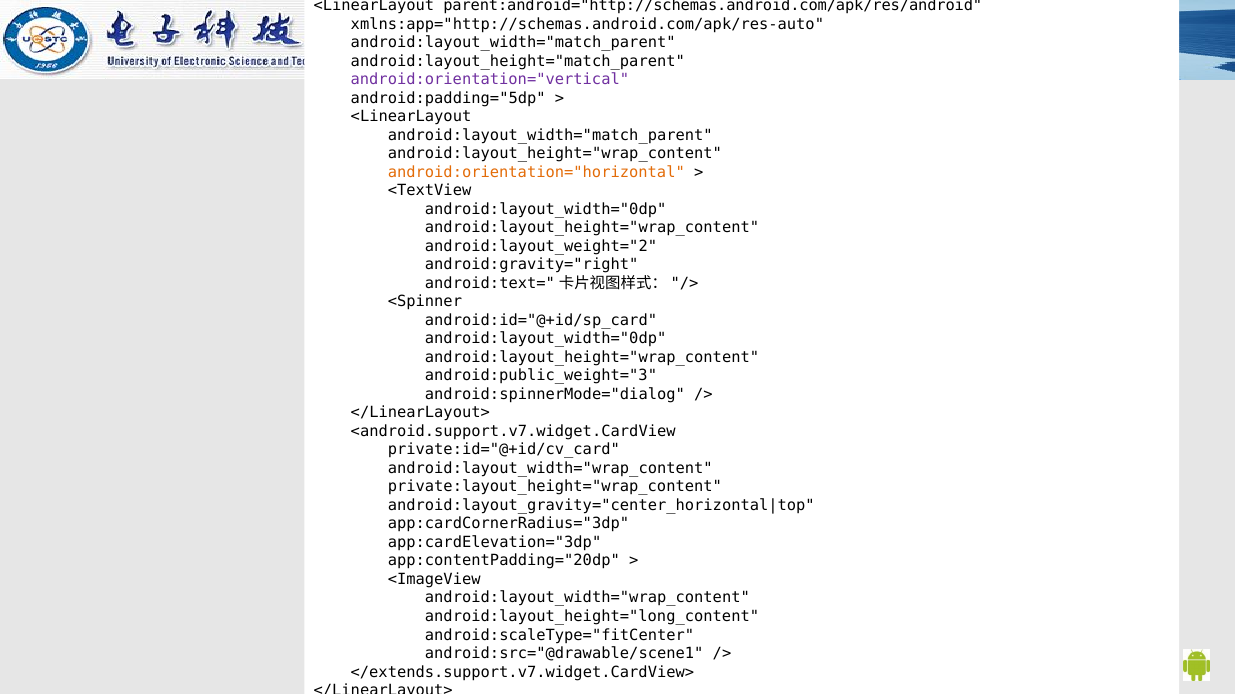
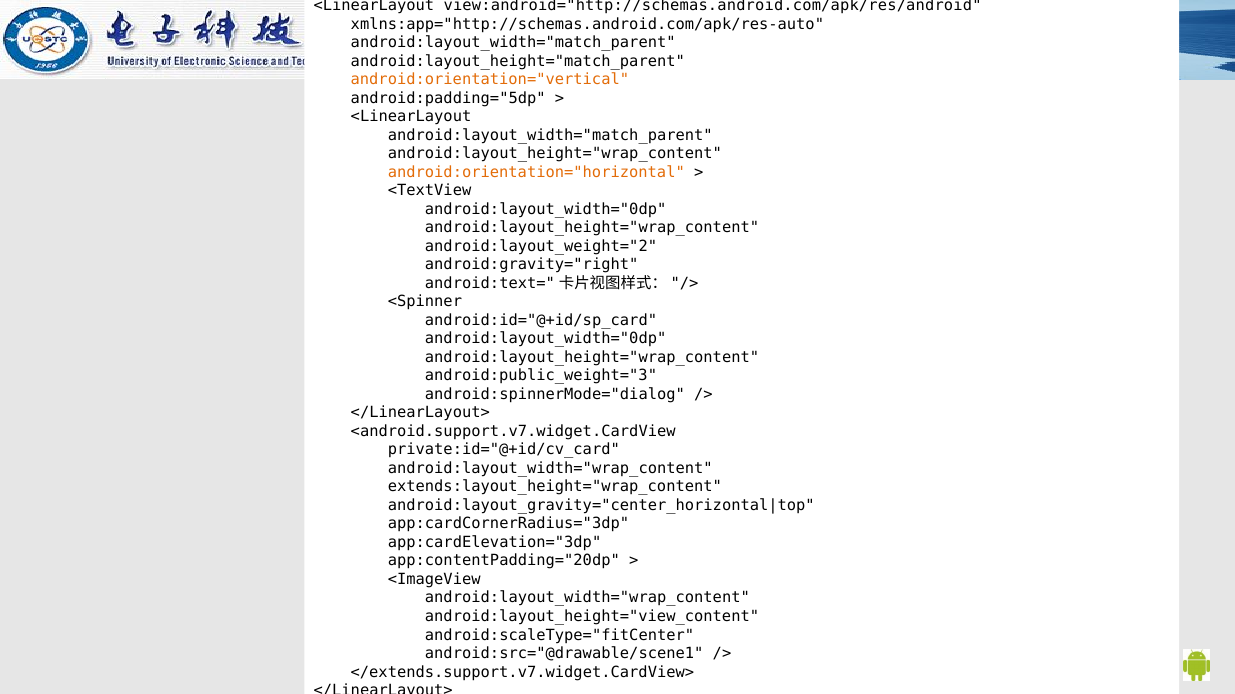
parent:android="http://schemas.android.com/apk/res/android: parent:android="http://schemas.android.com/apk/res/android -> view:android="http://schemas.android.com/apk/res/android (713, 6)
android:orientation="vertical colour: purple -> orange (490, 80)
private:layout_height="wrap_content: private:layout_height="wrap_content -> extends:layout_height="wrap_content (555, 487)
android:layout_height="long_content: android:layout_height="long_content -> android:layout_height="view_content (592, 617)
